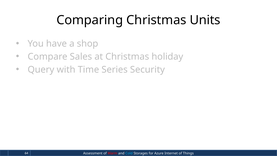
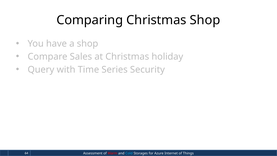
Christmas Units: Units -> Shop (205, 20)
